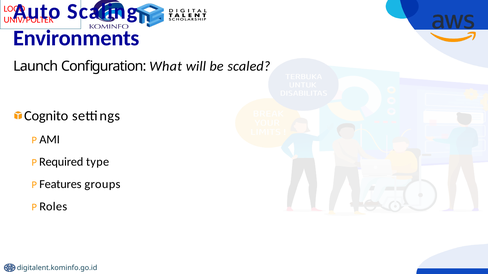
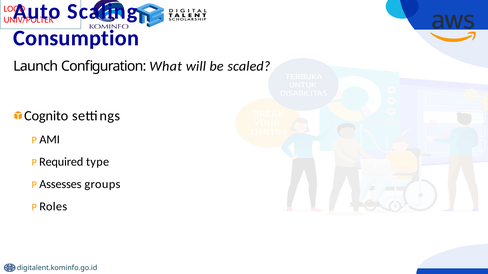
Environments: Environments -> Consumption (76, 38)
Features: Features -> Assesses (60, 184)
